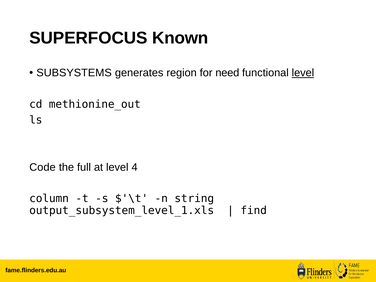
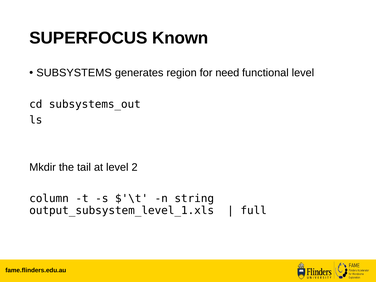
level underline: present -> none (303, 73)
methionine_out: methionine_out -> subsystems_out (95, 104)
Code: Code -> Mkdir (43, 167)
full: full -> tail (84, 167)
4: 4 -> 2 (135, 167)
find: find -> full (254, 210)
